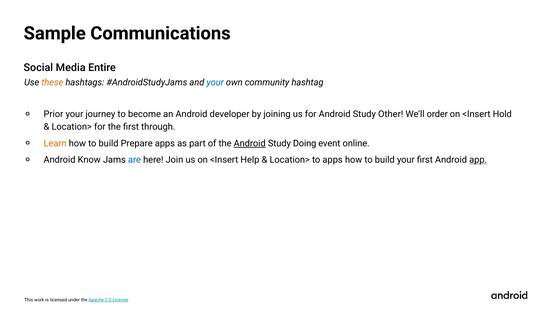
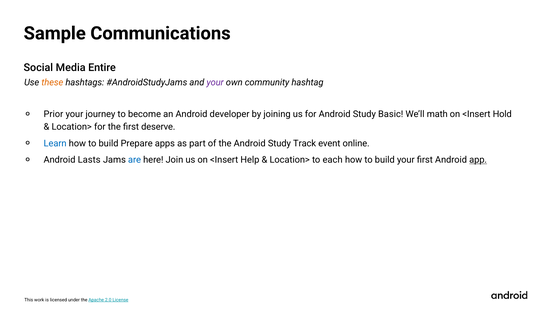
your colour: blue -> purple (215, 82)
Other: Other -> Basic (391, 114)
order: order -> math (437, 114)
through: through -> deserve (158, 127)
Learn colour: orange -> blue (55, 143)
Android underline: present -> none (250, 143)
Doing: Doing -> Track (305, 143)
Know: Know -> Lasts (89, 160)
to apps: apps -> each (333, 160)
